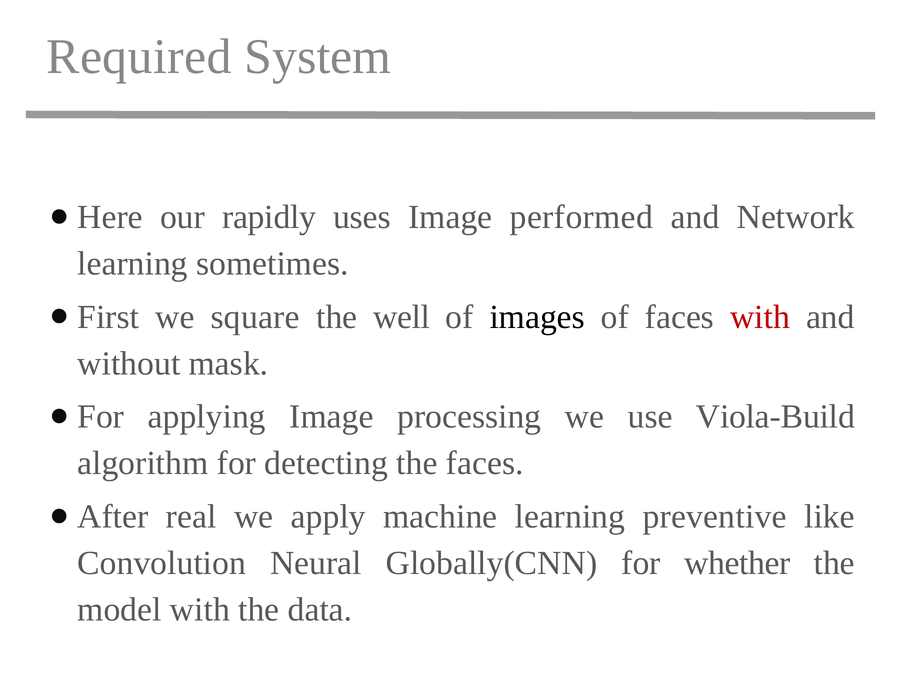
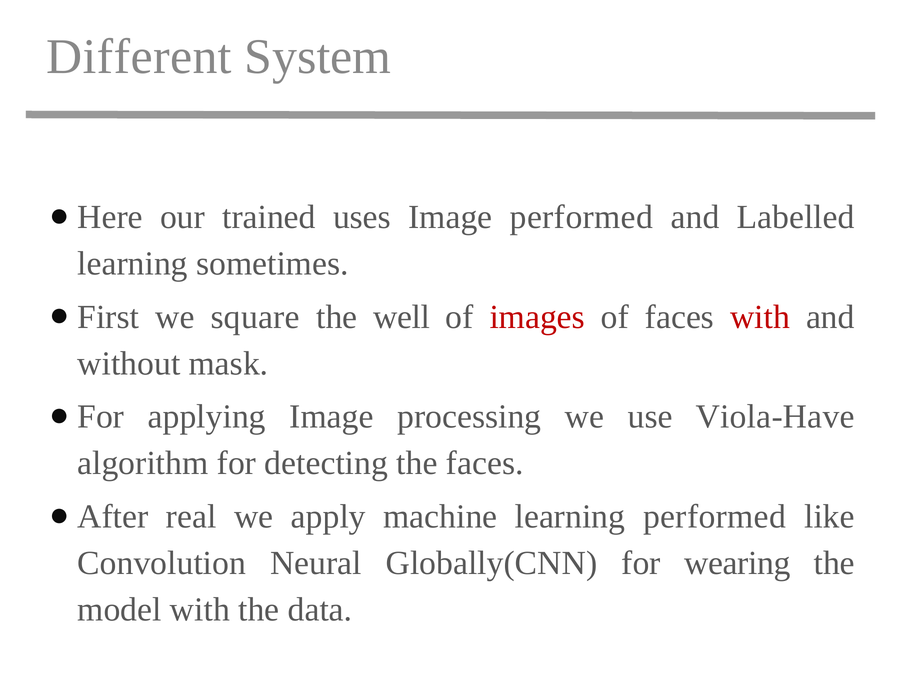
Required: Required -> Different (139, 57)
rapidly: rapidly -> trained (269, 217)
Network: Network -> Labelled (796, 217)
images colour: black -> red (537, 317)
Viola-Build: Viola-Build -> Viola-Have (775, 417)
learning preventive: preventive -> performed (715, 517)
whether: whether -> wearing (737, 563)
